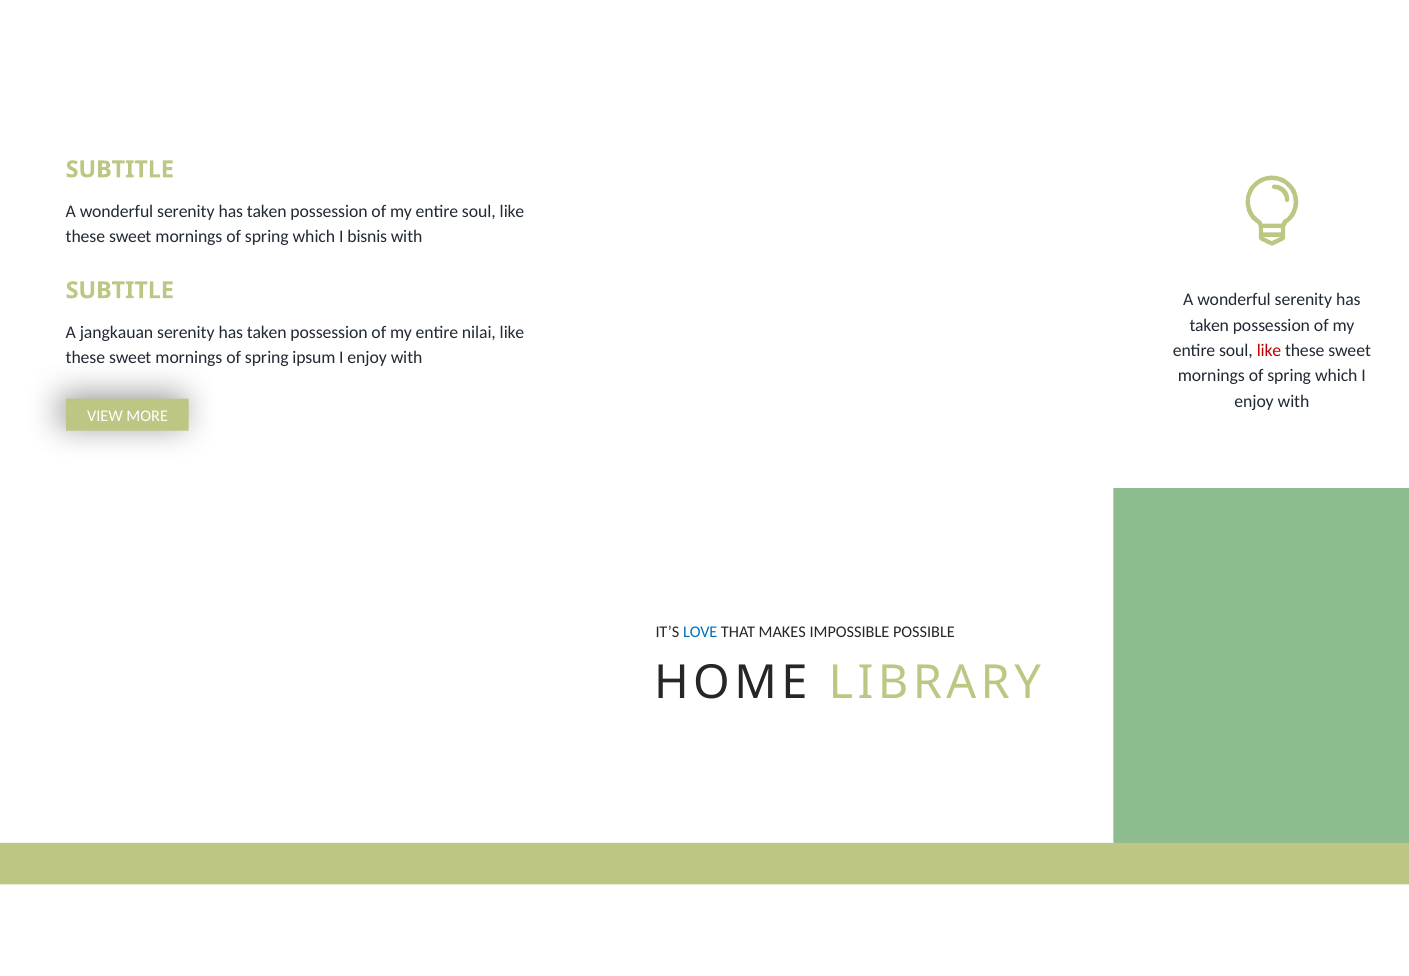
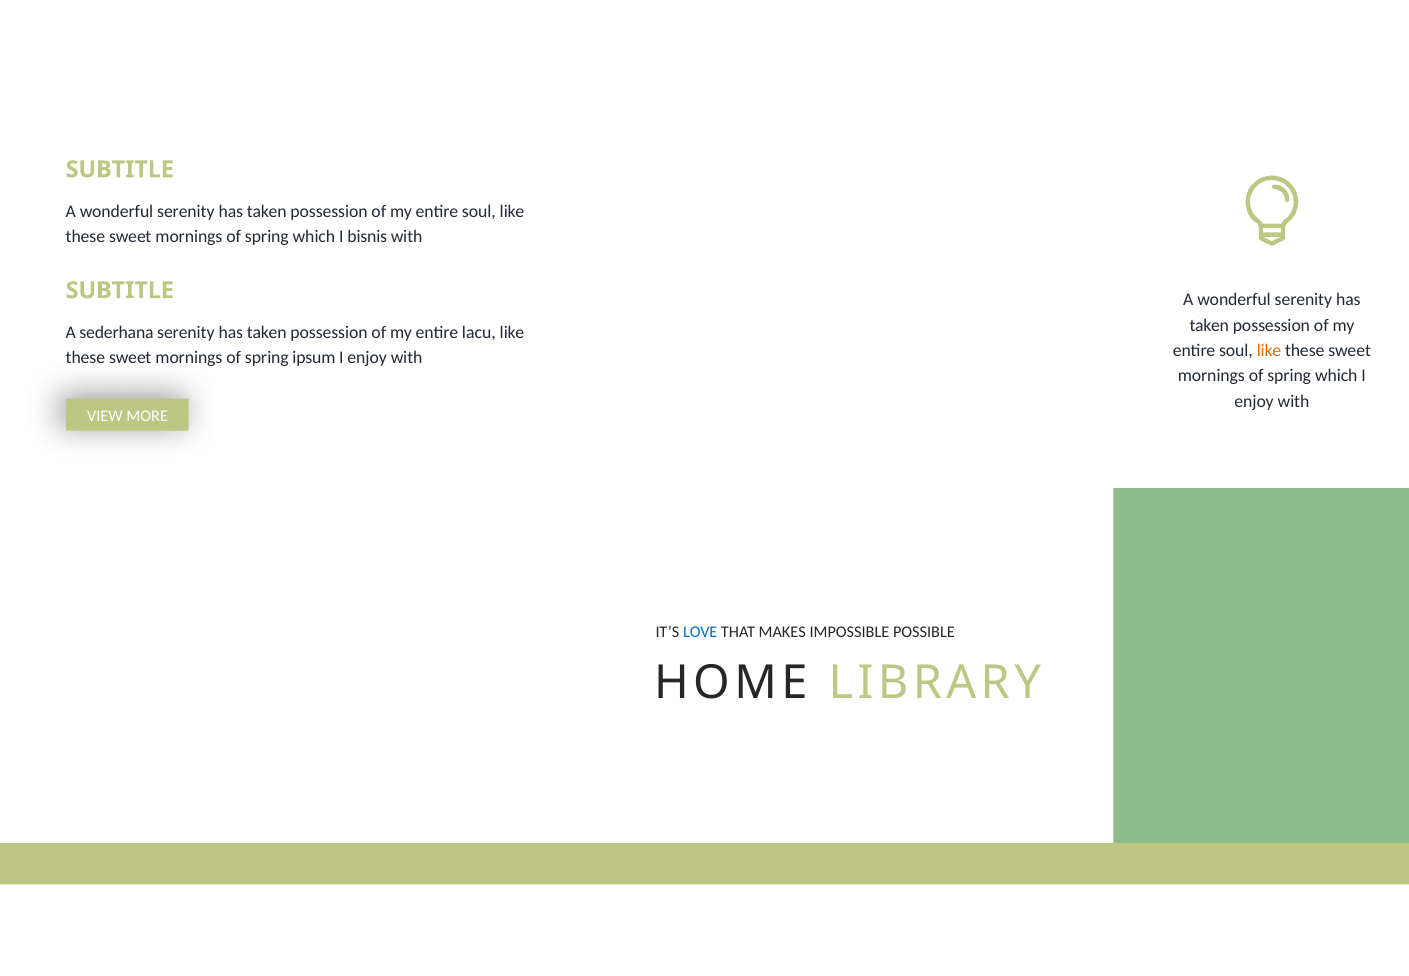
jangkauan: jangkauan -> sederhana (117, 332)
nilai: nilai -> lacu (479, 332)
like colour: red -> orange (1269, 351)
